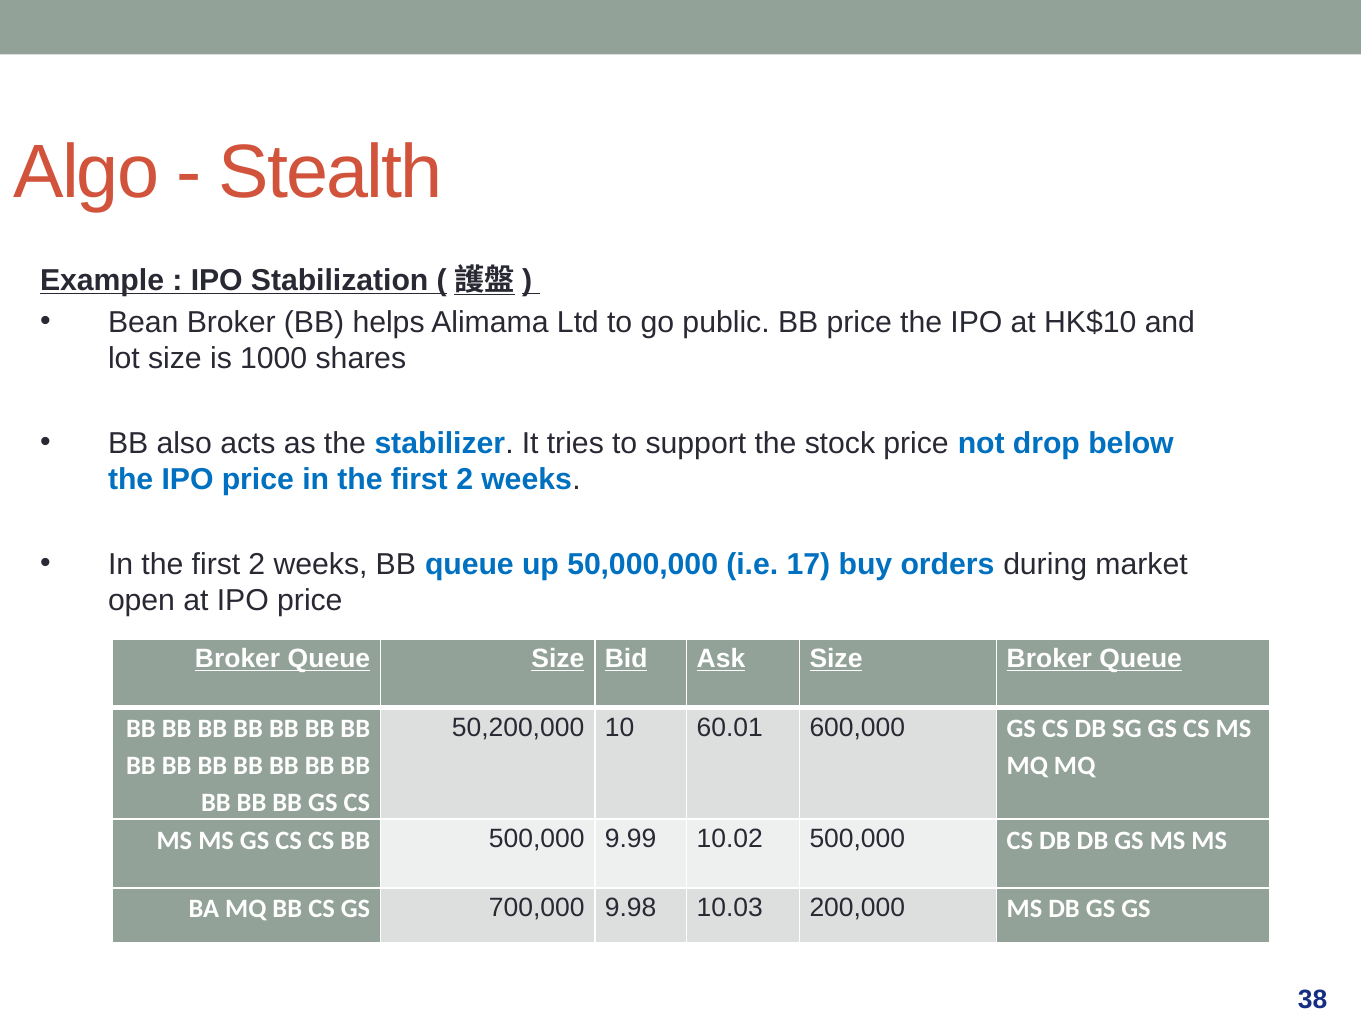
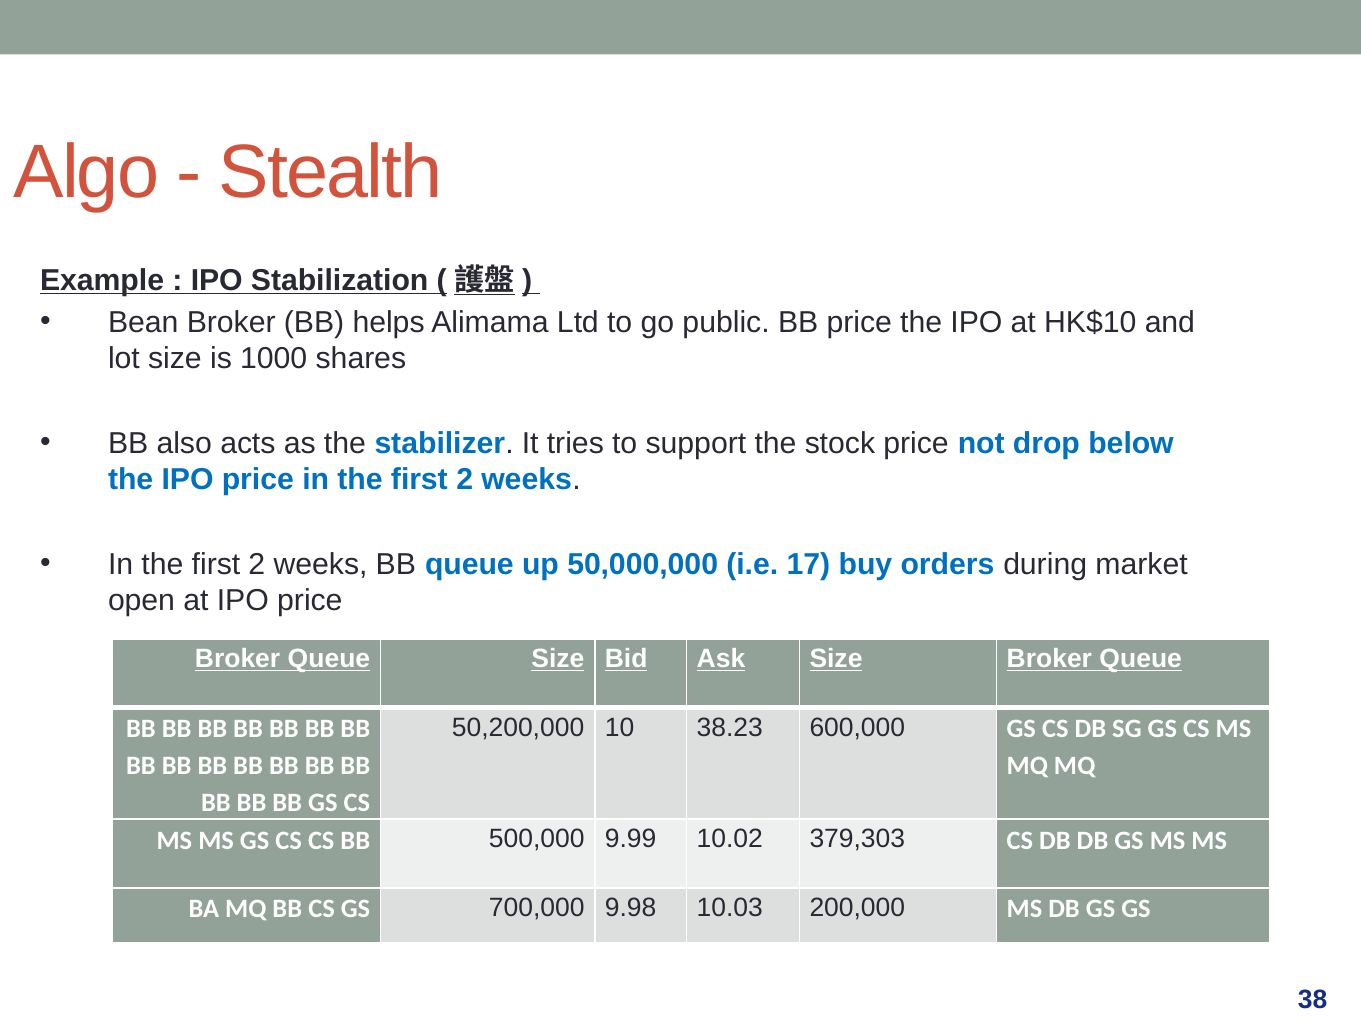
60.01: 60.01 -> 38.23 (730, 727)
10.02 500,000: 500,000 -> 379,303 (857, 839)
